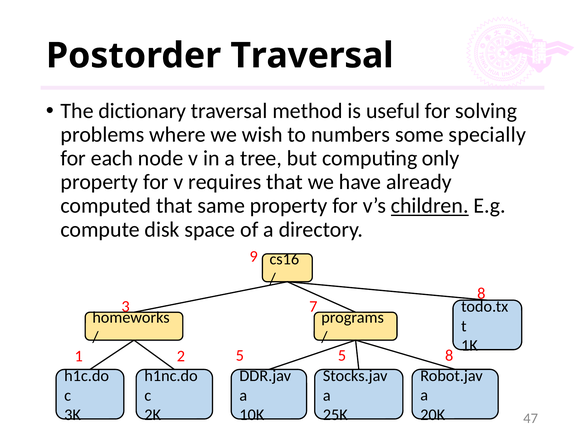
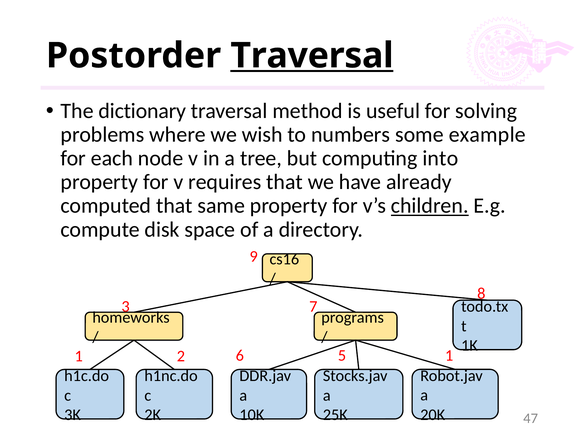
Traversal underline: none -> present (312, 56)
specially: specially -> example (487, 135)
only: only -> into (440, 158)
2 5: 5 -> 6 (240, 355)
5 8: 8 -> 1 (449, 355)
